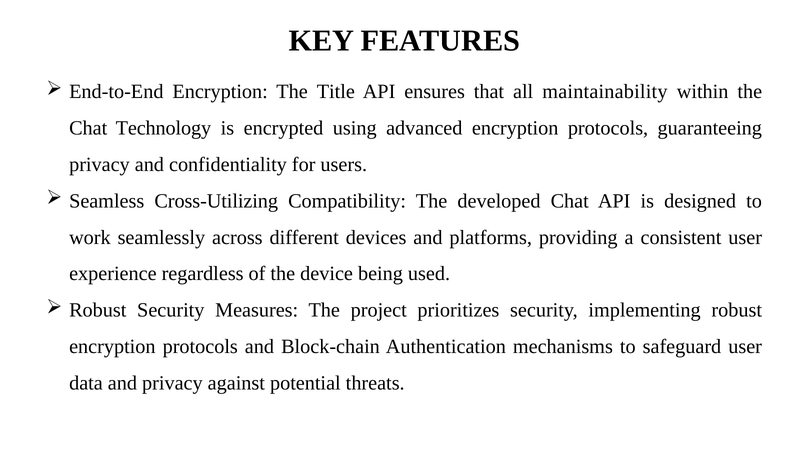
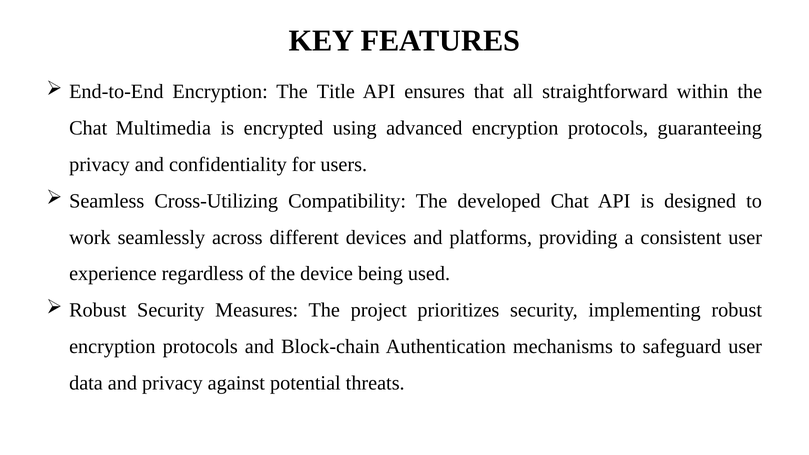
maintainability: maintainability -> straightforward (605, 92)
Technology: Technology -> Multimedia (163, 128)
